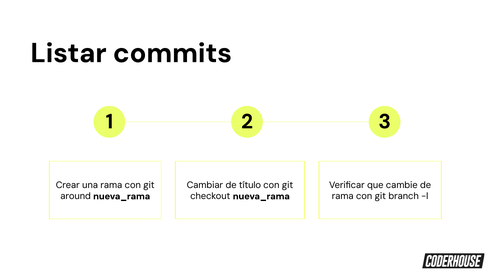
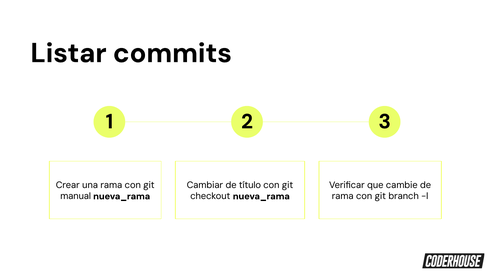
around: around -> manual (76, 196)
